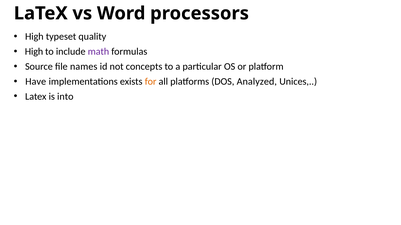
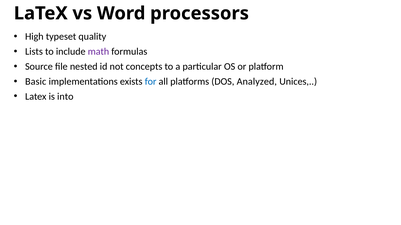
High: High -> Lists (34, 52)
names: names -> nested (84, 67)
Have: Have -> Basic (36, 82)
for colour: orange -> blue (151, 82)
